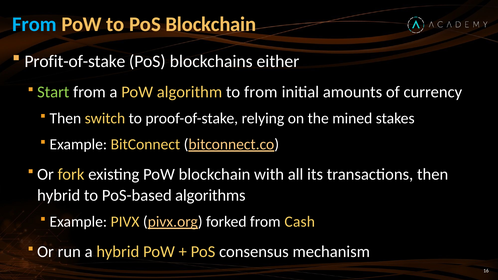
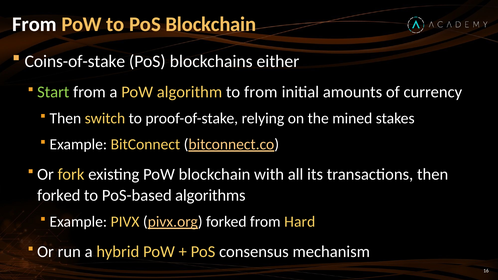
From colour: light blue -> white (34, 24)
Profit-of-stake: Profit-of-stake -> Coins-of-stake (75, 61)
hybrid: hybrid -> forked (59, 195)
Cash: Cash -> Hard (300, 222)
